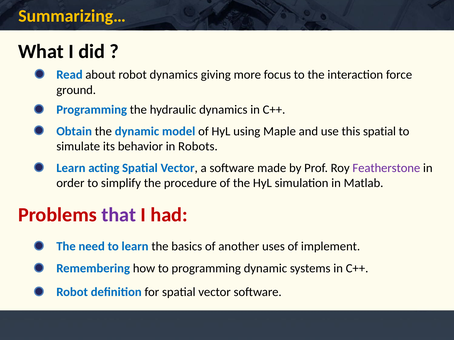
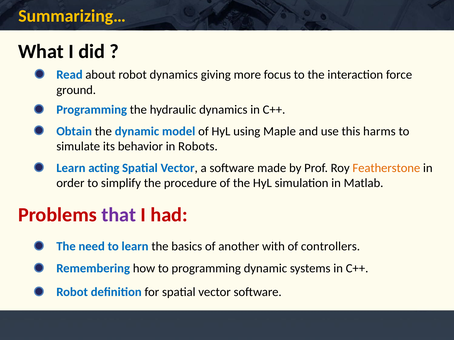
this spatial: spatial -> harms (379, 131)
Featherstone colour: purple -> orange (386, 168)
uses: uses -> with (273, 247)
implement: implement -> controllers (331, 247)
